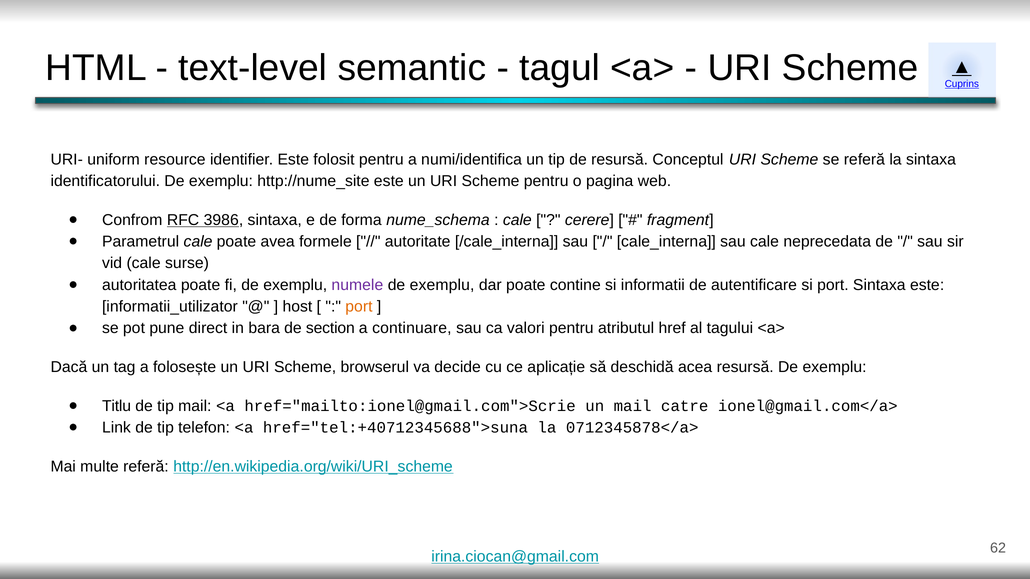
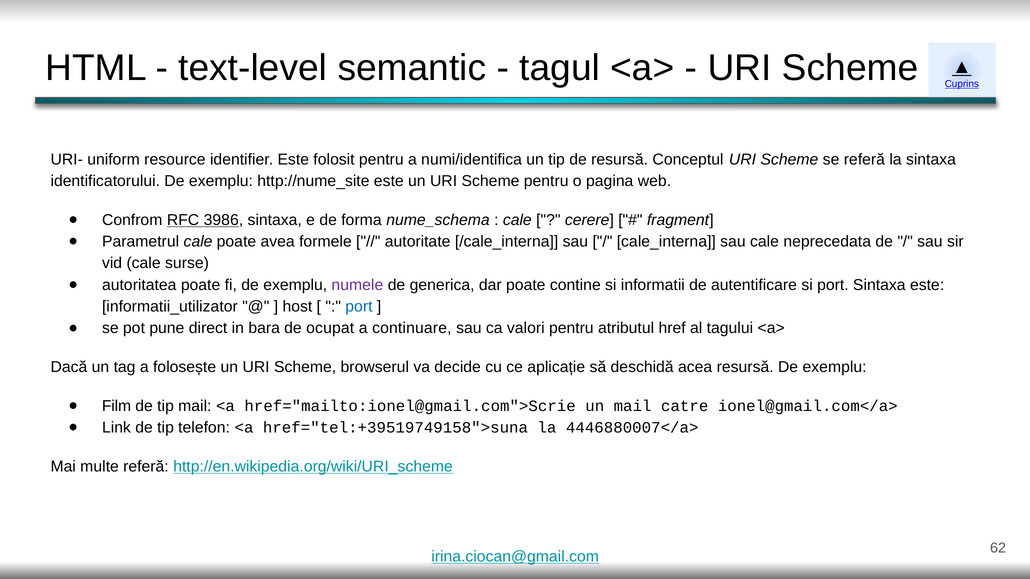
exemplu: exemplu -> generica (442, 285)
port colour: orange -> blue (359, 307)
section: section -> ocupat (330, 328)
Titlu: Titlu -> Film (117, 406)
href="tel:+40712345688">suna: href="tel:+40712345688">suna -> href="tel:+39519749158">suna (395, 428)
0712345878</a>: 0712345878</a> -> 4446880007</a> (632, 428)
